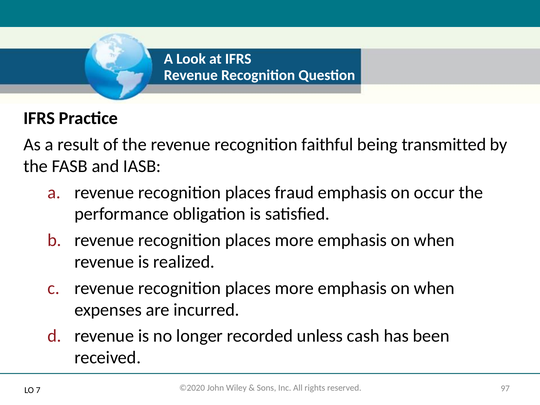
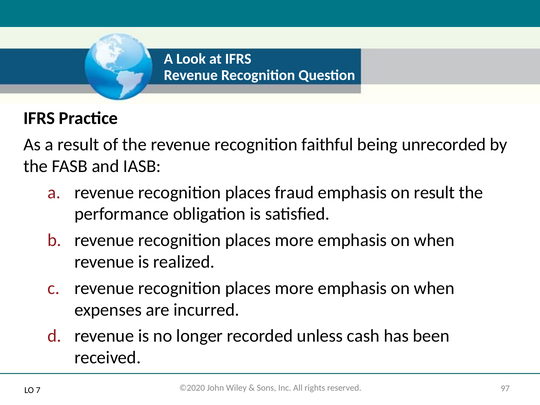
transmitted: transmitted -> unrecorded (444, 145)
on occur: occur -> result (434, 192)
